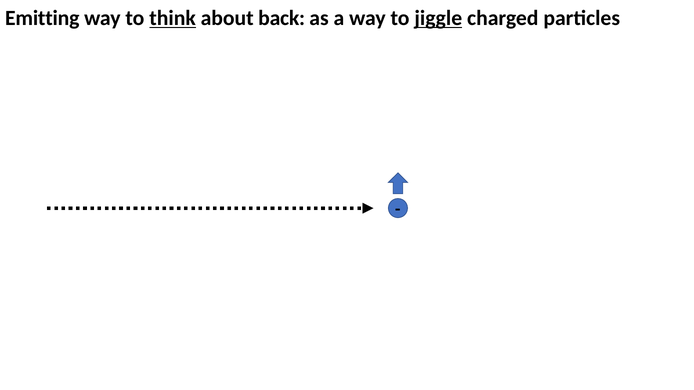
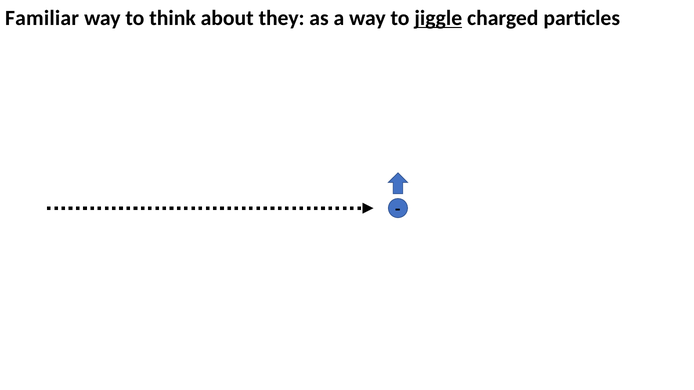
Emitting: Emitting -> Familiar (42, 18)
think underline: present -> none (173, 18)
back: back -> they (282, 18)
